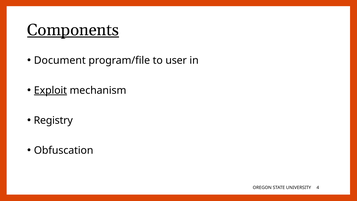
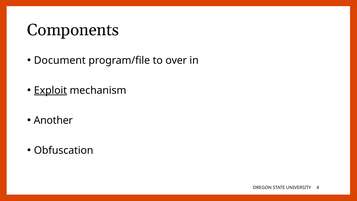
Components underline: present -> none (73, 30)
user: user -> over (176, 60)
Registry: Registry -> Another (53, 120)
